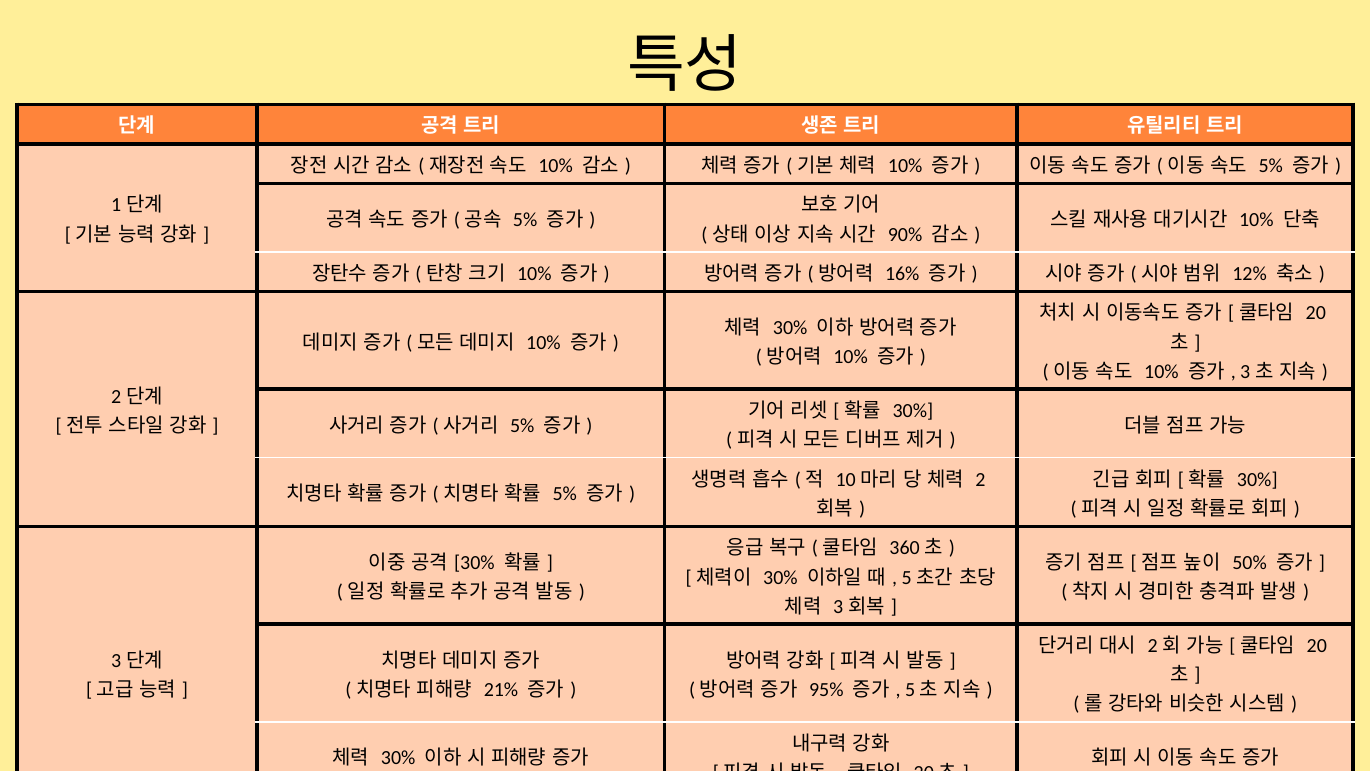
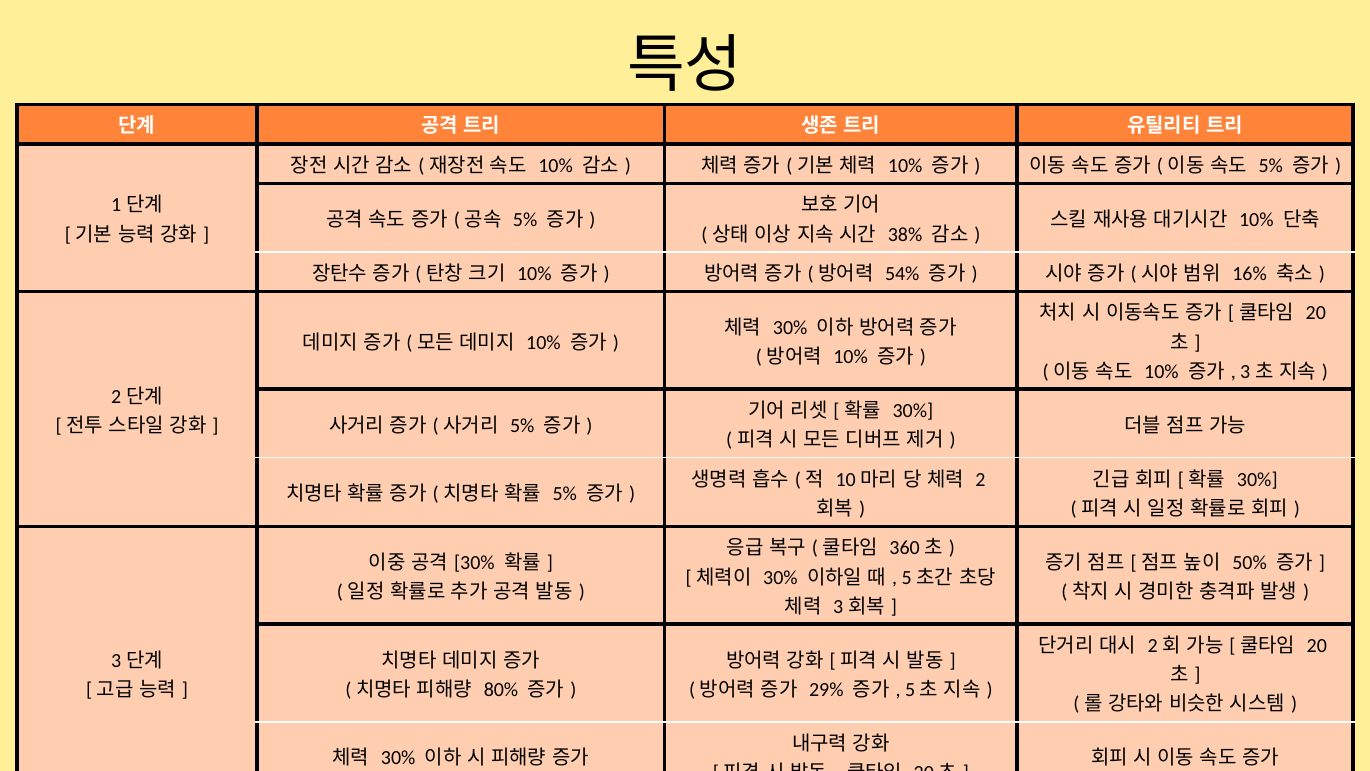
90%: 90% -> 38% (905, 234)
16%: 16% -> 54% (902, 274)
12%: 12% -> 16% (1250, 274)
21%: 21% -> 80% (501, 689)
95%: 95% -> 29% (826, 689)
